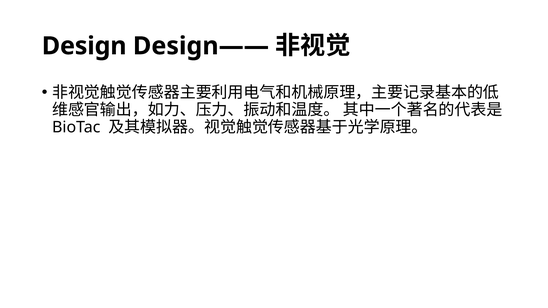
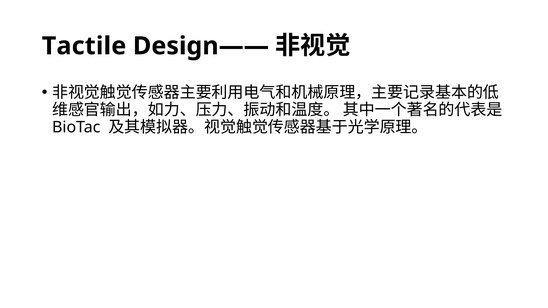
Design: Design -> Tactile (84, 46)
